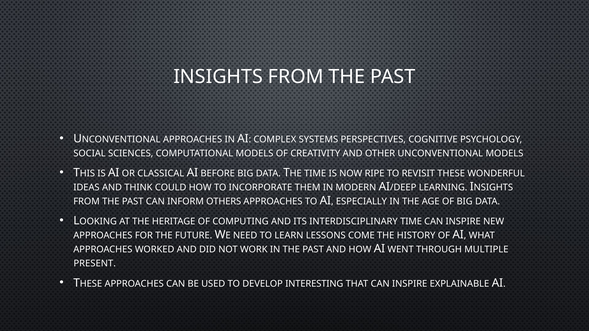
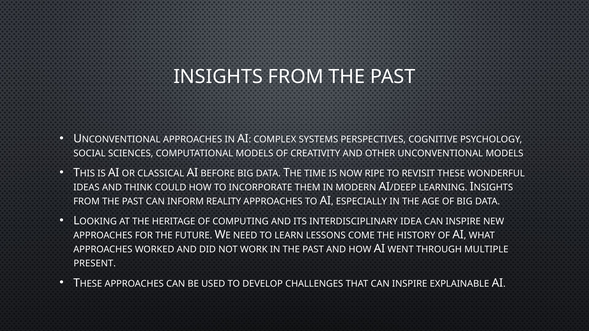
OTHERS: OTHERS -> REALITY (224, 202)
INTERDISCIPLINARY TIME: TIME -> IDEA (411, 222)
INTERESTING: INTERESTING -> CHALLENGES (314, 284)
